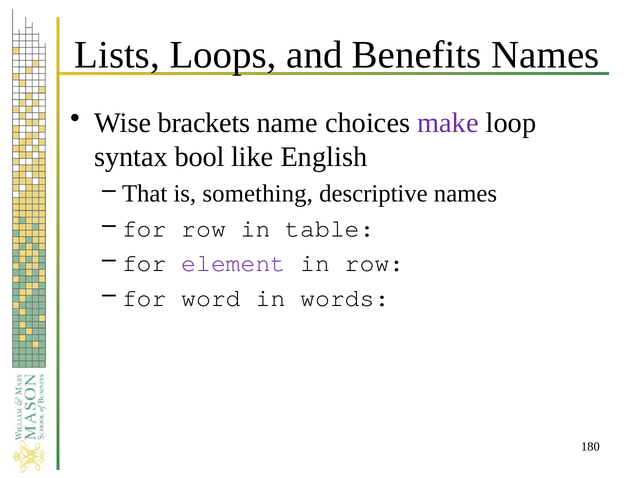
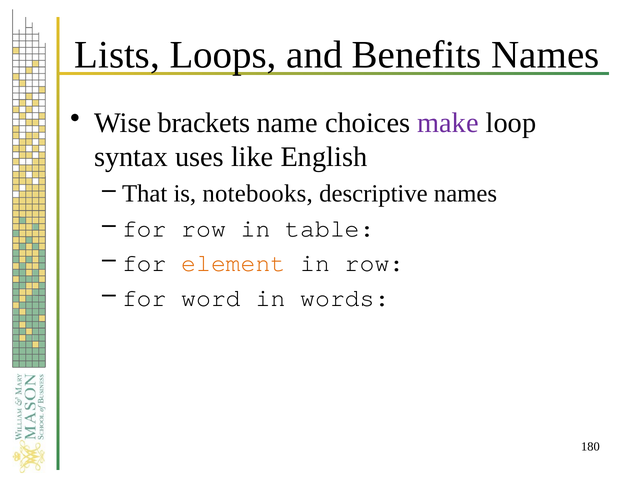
bool: bool -> uses (200, 157)
something: something -> notebooks (258, 194)
element colour: purple -> orange (233, 263)
